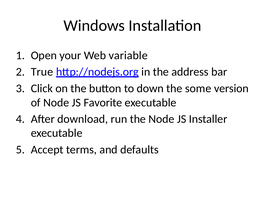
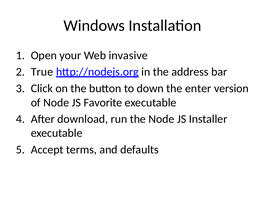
variable: variable -> invasive (128, 56)
some: some -> enter (198, 89)
